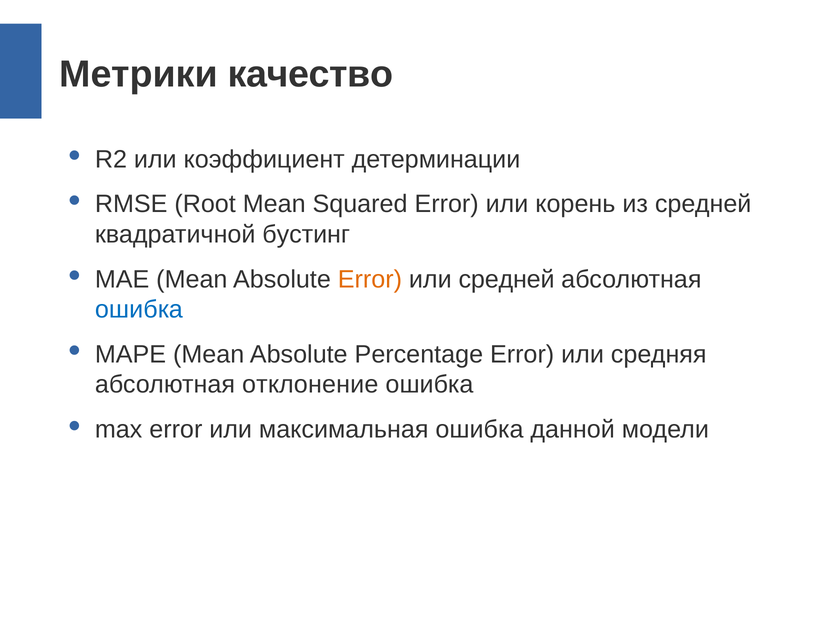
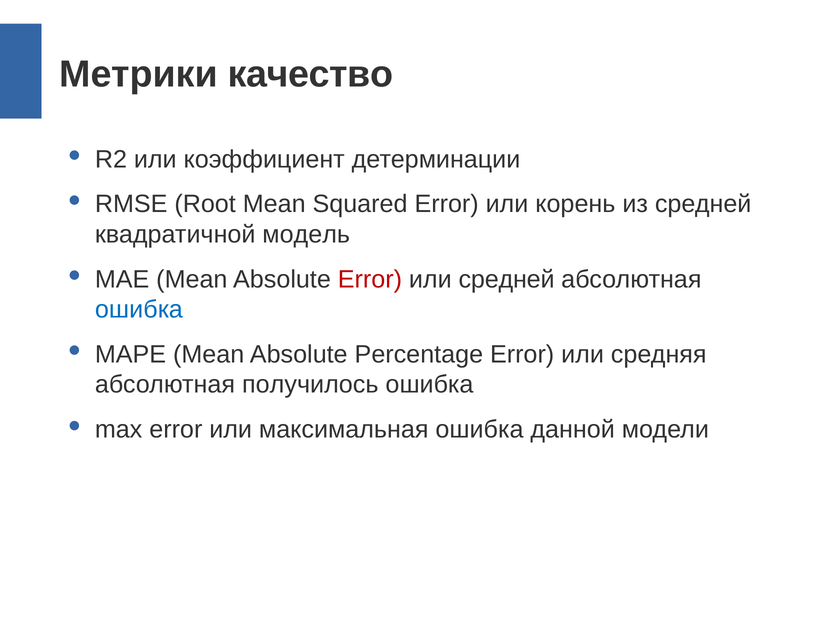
бустинг: бустинг -> модель (306, 234)
Error colour: orange -> red (370, 279)
отклонение: отклонение -> получилось (310, 385)
